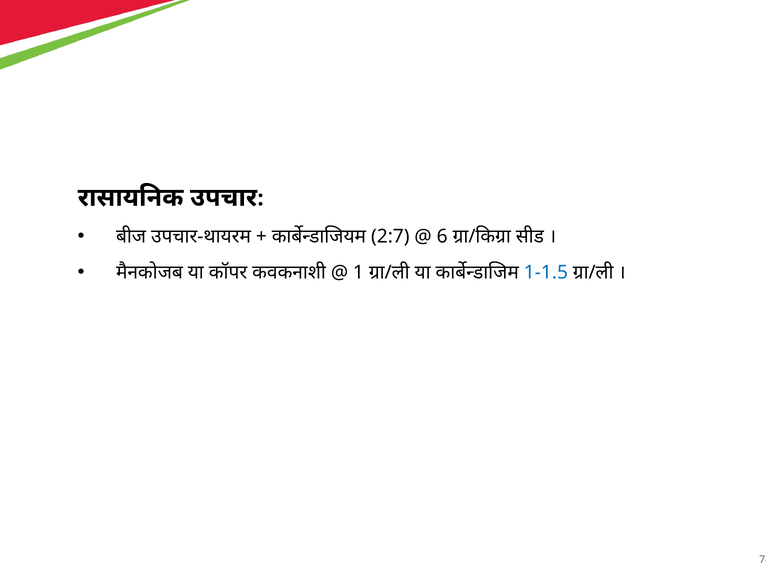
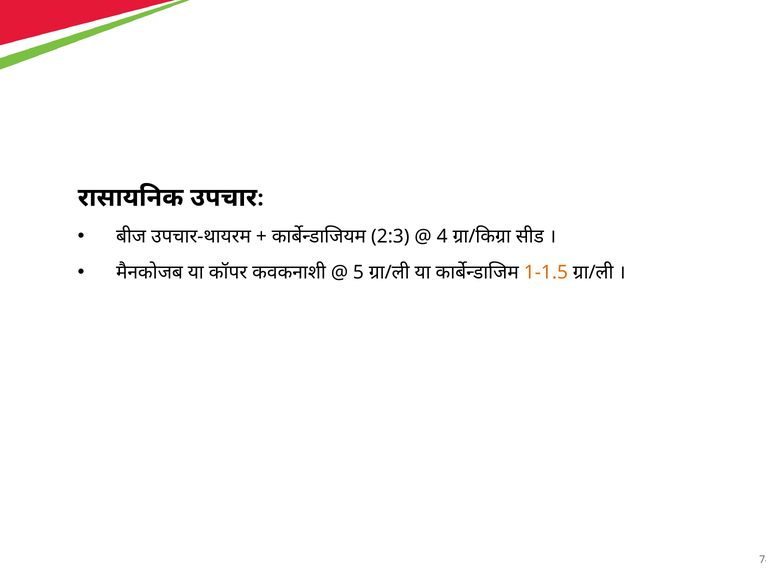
2:7: 2:7 -> 2:3 (390, 237)
6: 6 -> 4 (442, 237)
1: 1 -> 5 (358, 272)
1-1.5 colour: blue -> orange (546, 272)
